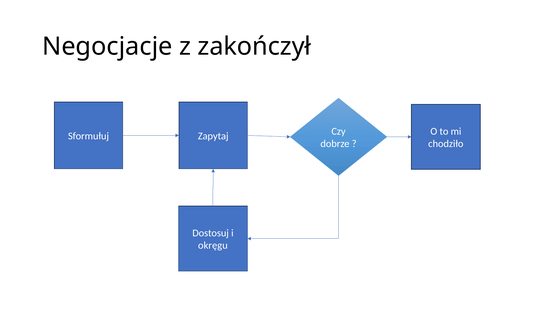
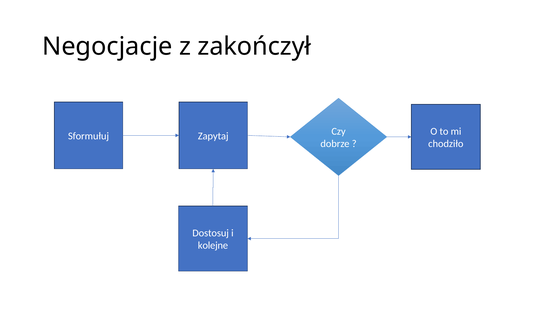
okręgu: okręgu -> kolejne (213, 246)
